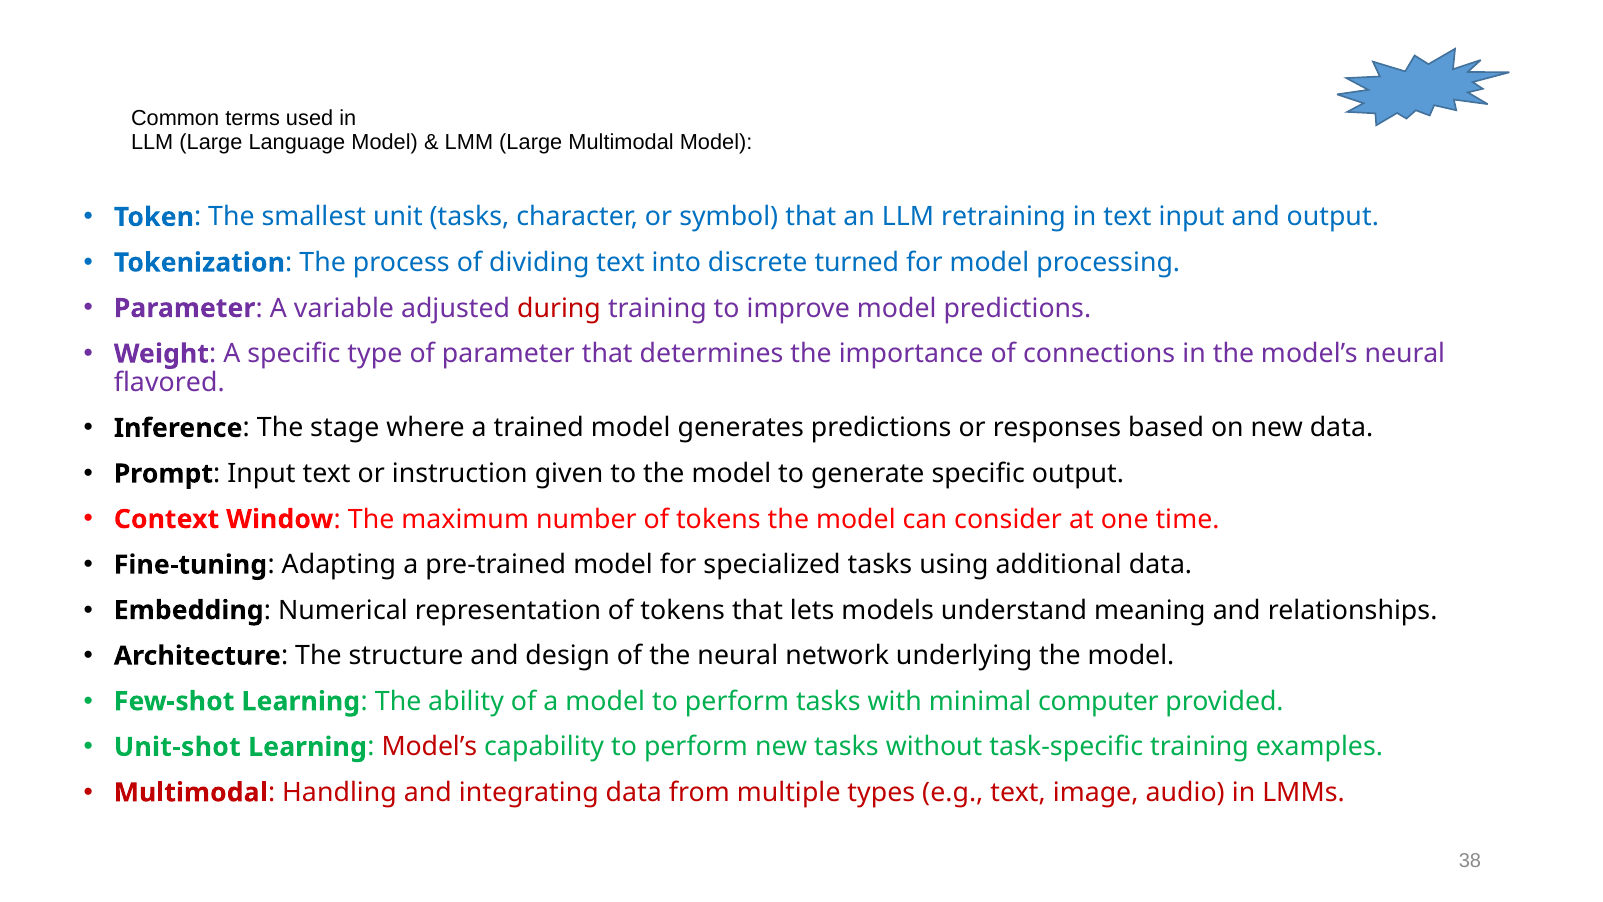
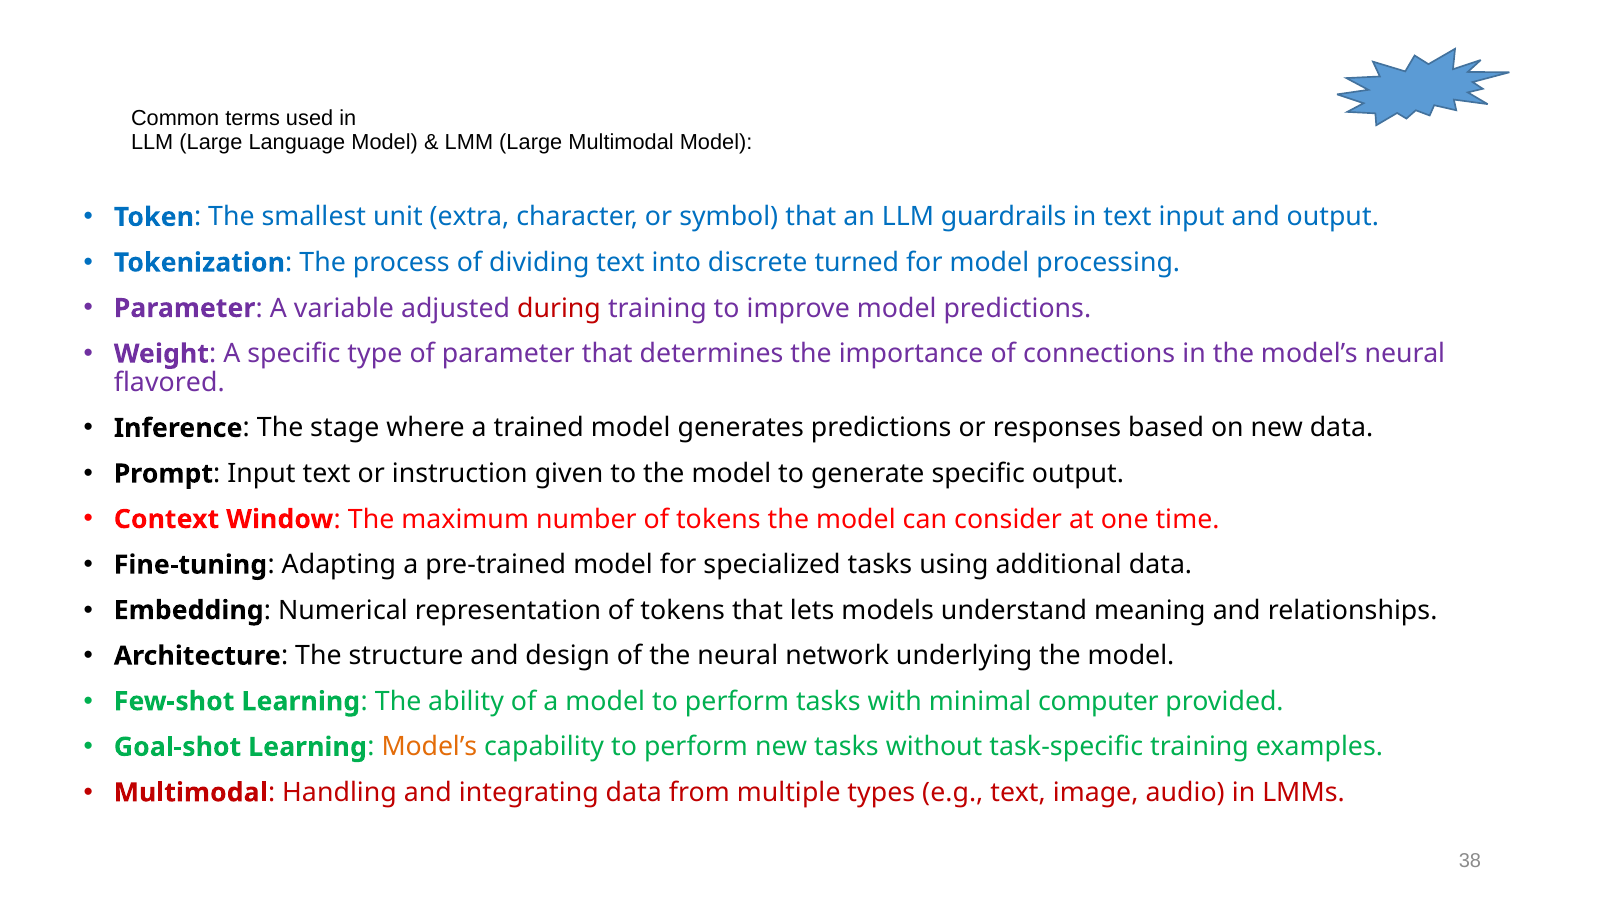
unit tasks: tasks -> extra (469, 217)
retraining: retraining -> guardrails (1004, 217)
Unit-shot: Unit-shot -> Goal-shot (177, 747)
Model’s colour: red -> orange (429, 747)
